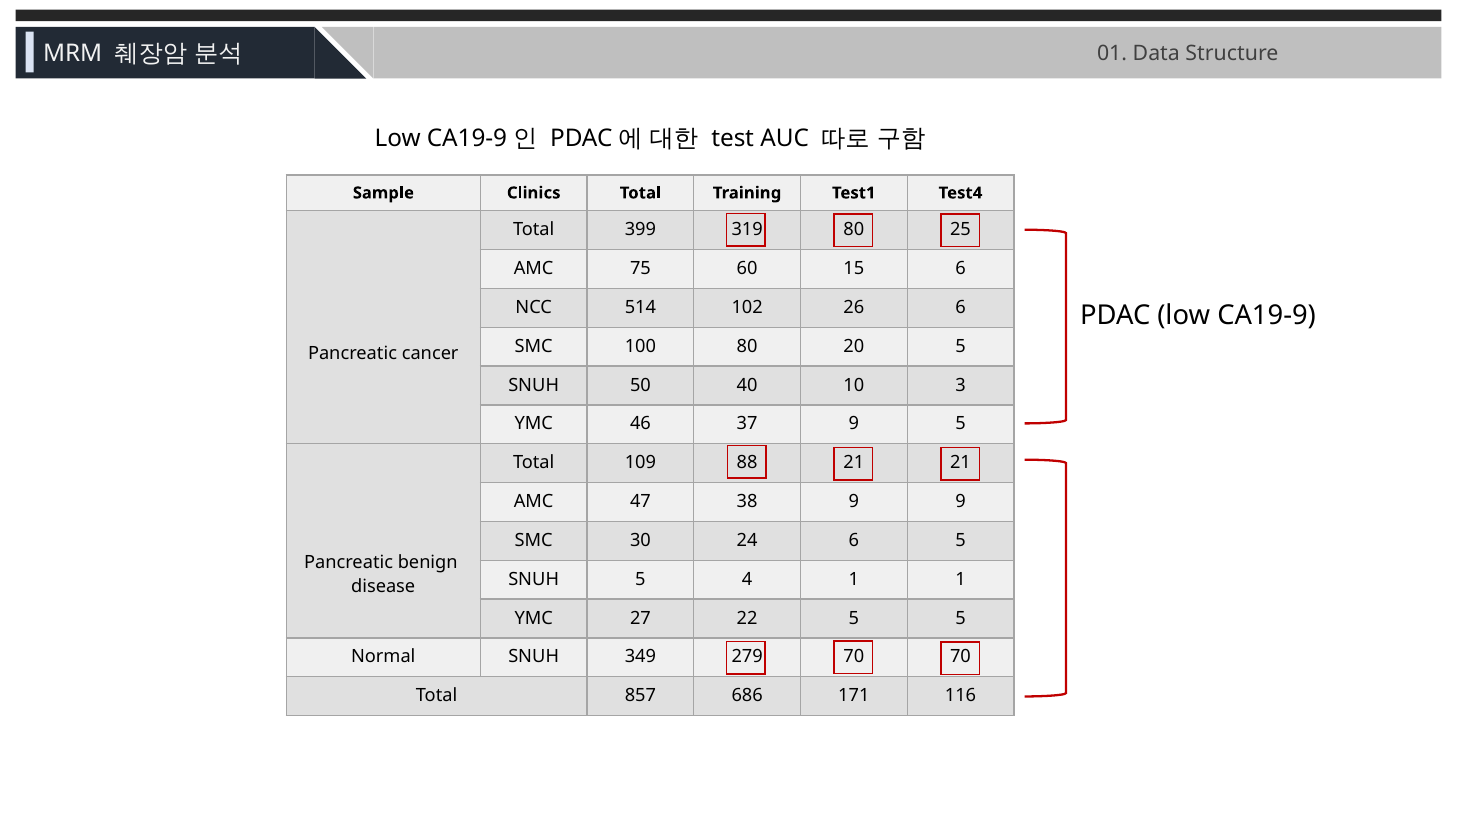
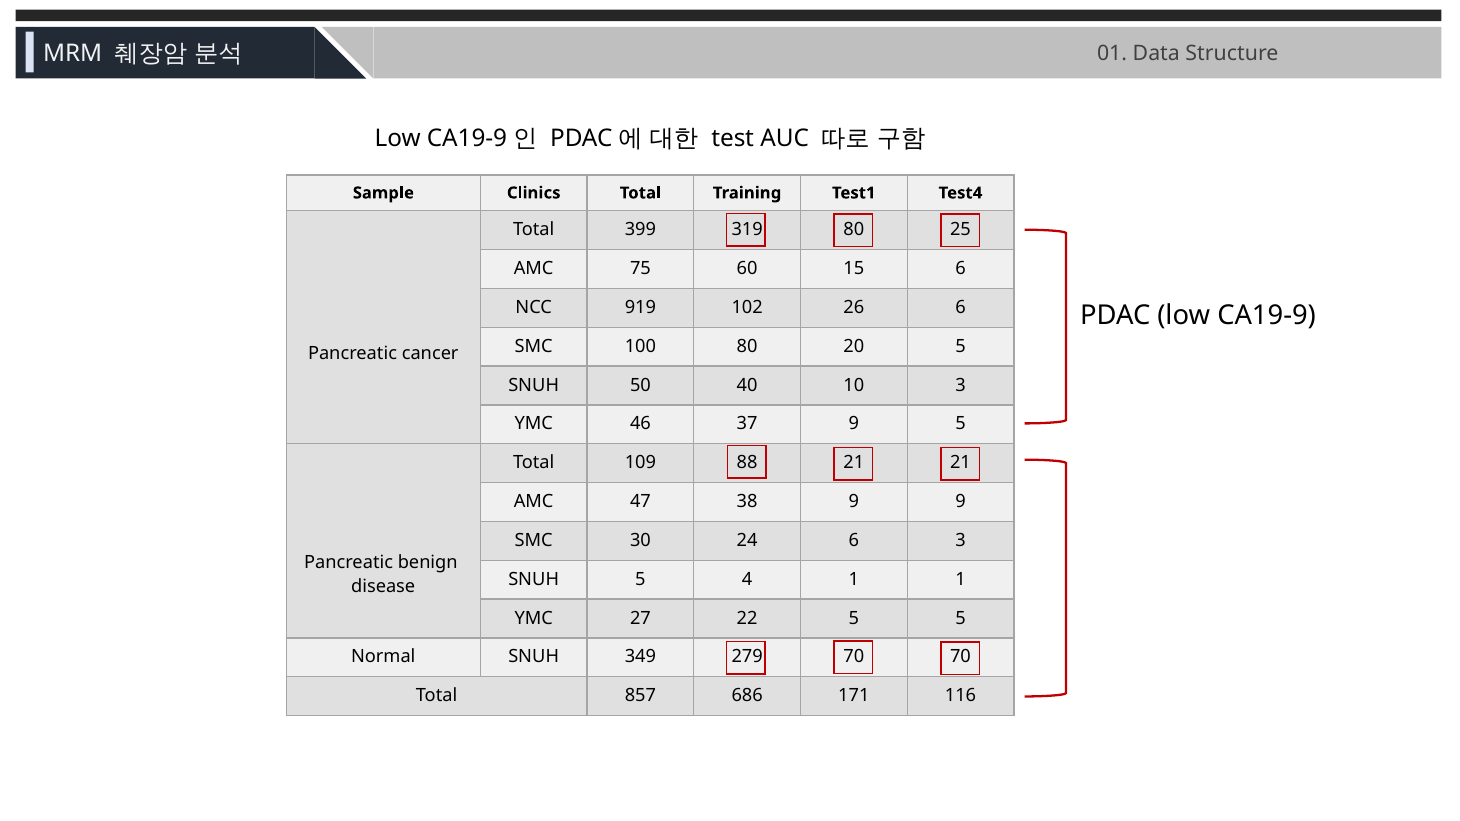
514: 514 -> 919 (640, 307)
6 5: 5 -> 3 (961, 541)
